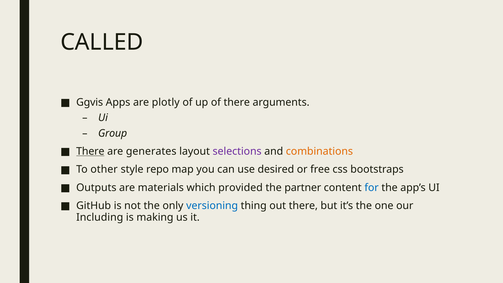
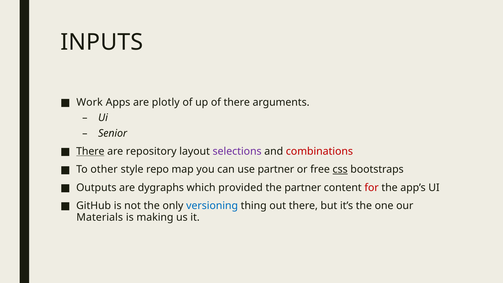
CALLED: CALLED -> INPUTS (102, 42)
Ggvis: Ggvis -> Work (90, 102)
Group: Group -> Senior (113, 133)
generates: generates -> repository (151, 151)
combinations colour: orange -> red (319, 151)
use desired: desired -> partner (276, 169)
css underline: none -> present (340, 169)
materials: materials -> dygraphs (161, 188)
for colour: blue -> red (372, 188)
Including: Including -> Materials (100, 217)
